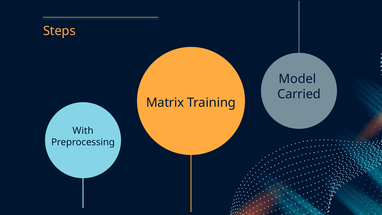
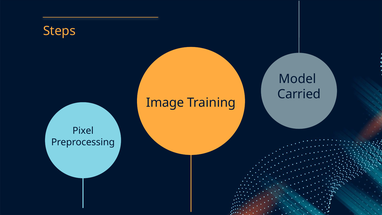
Matrix: Matrix -> Image (165, 103)
With: With -> Pixel (83, 131)
